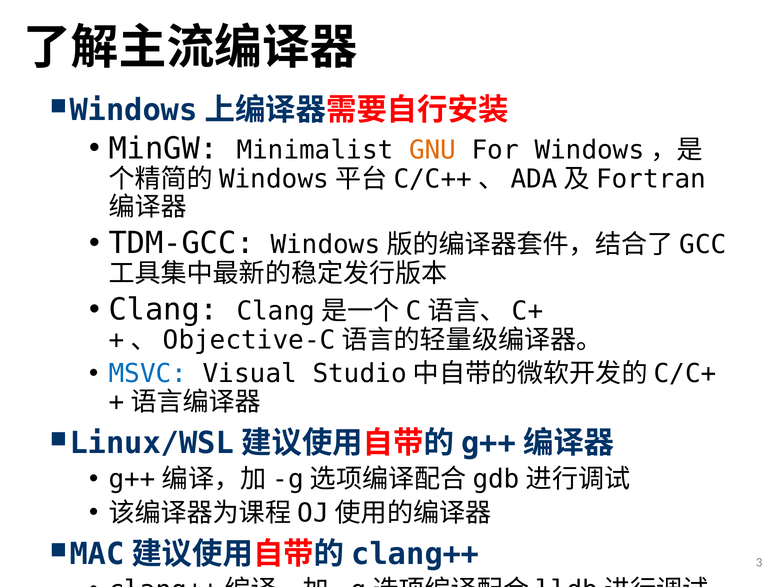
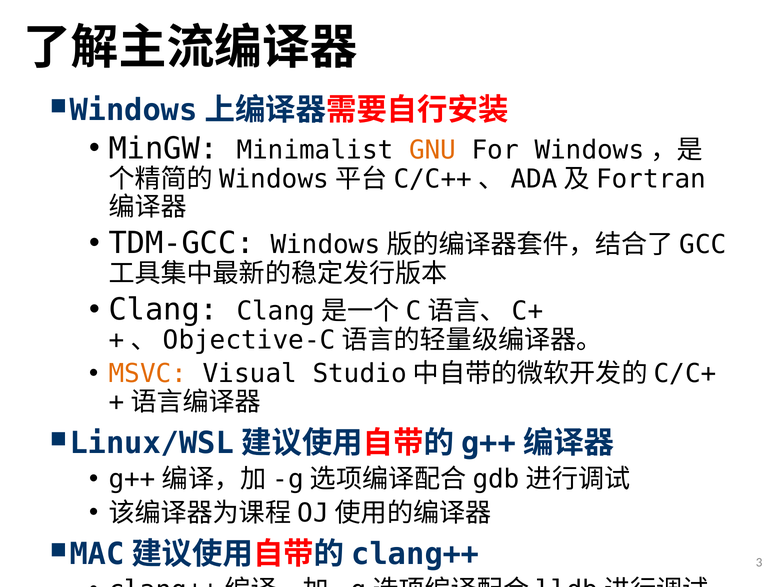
MSVC colour: blue -> orange (148, 373)
